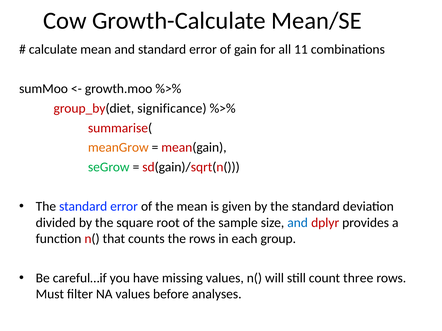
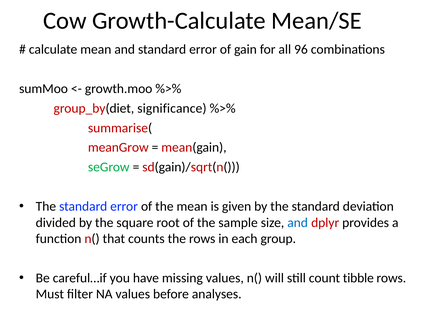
11: 11 -> 96 (301, 50)
meanGrow colour: orange -> red (118, 148)
three: three -> tibble (358, 278)
